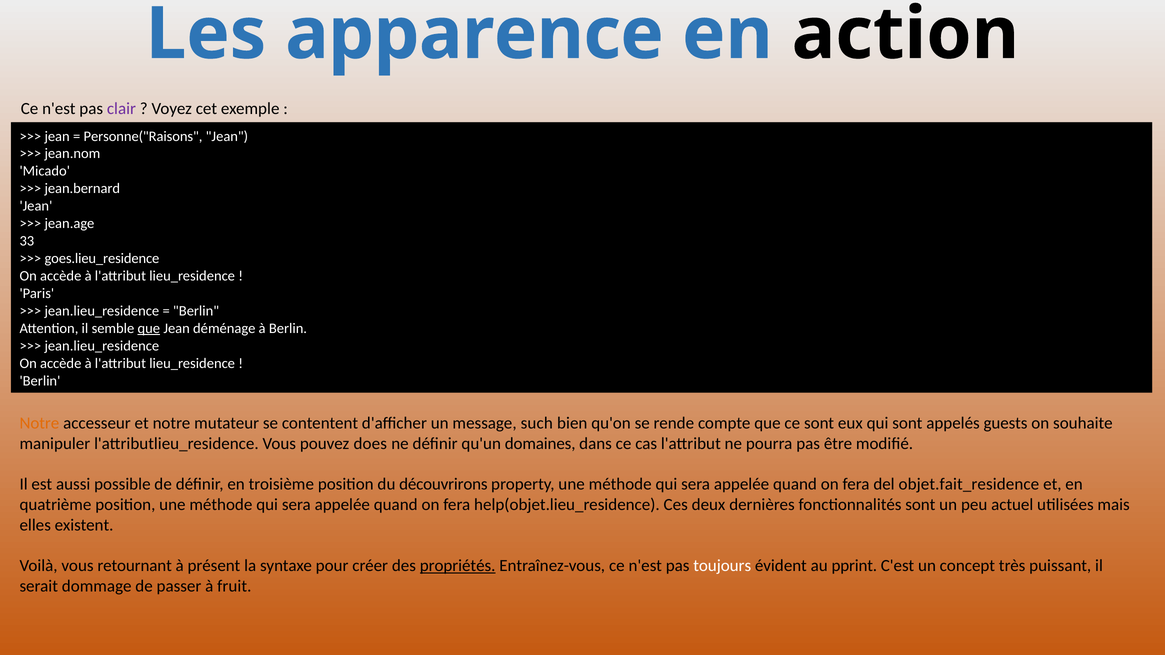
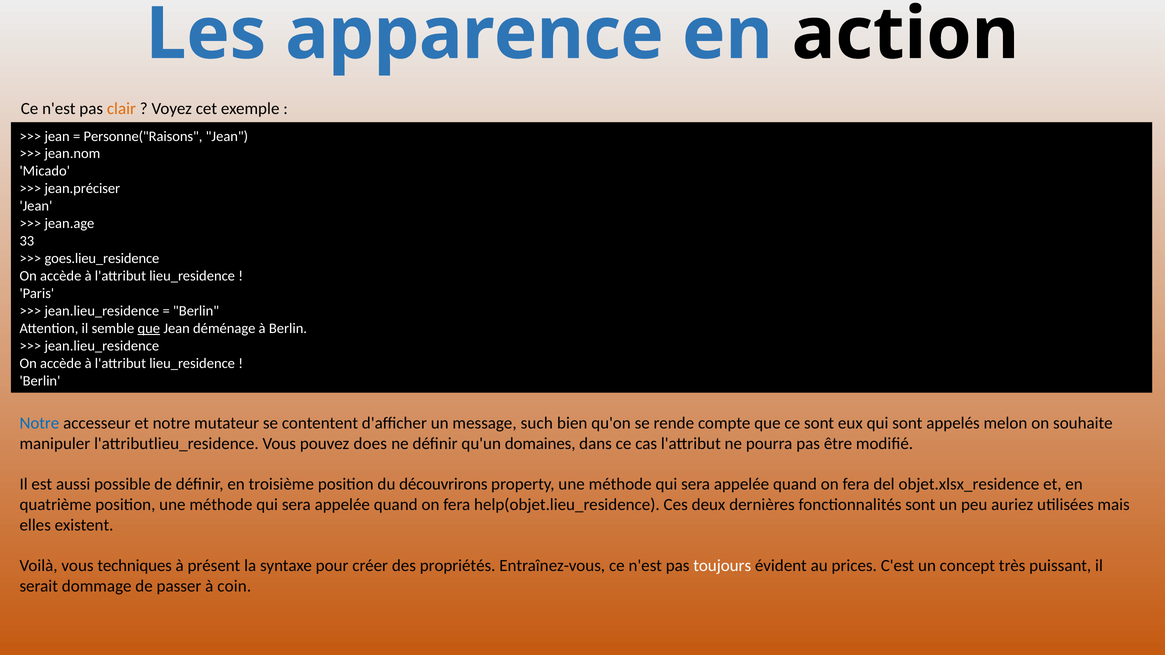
clair colour: purple -> orange (121, 109)
jean.bernard: jean.bernard -> jean.préciser (82, 189)
Notre colour: orange -> blue (39, 423)
guests: guests -> melon (1005, 423)
objet.fait_residence: objet.fait_residence -> objet.xlsx_residence (969, 485)
actuel: actuel -> auriez (1012, 505)
retournant: retournant -> techniques (135, 566)
propriétés underline: present -> none (458, 566)
pprint: pprint -> prices (854, 566)
fruit: fruit -> coin (234, 587)
